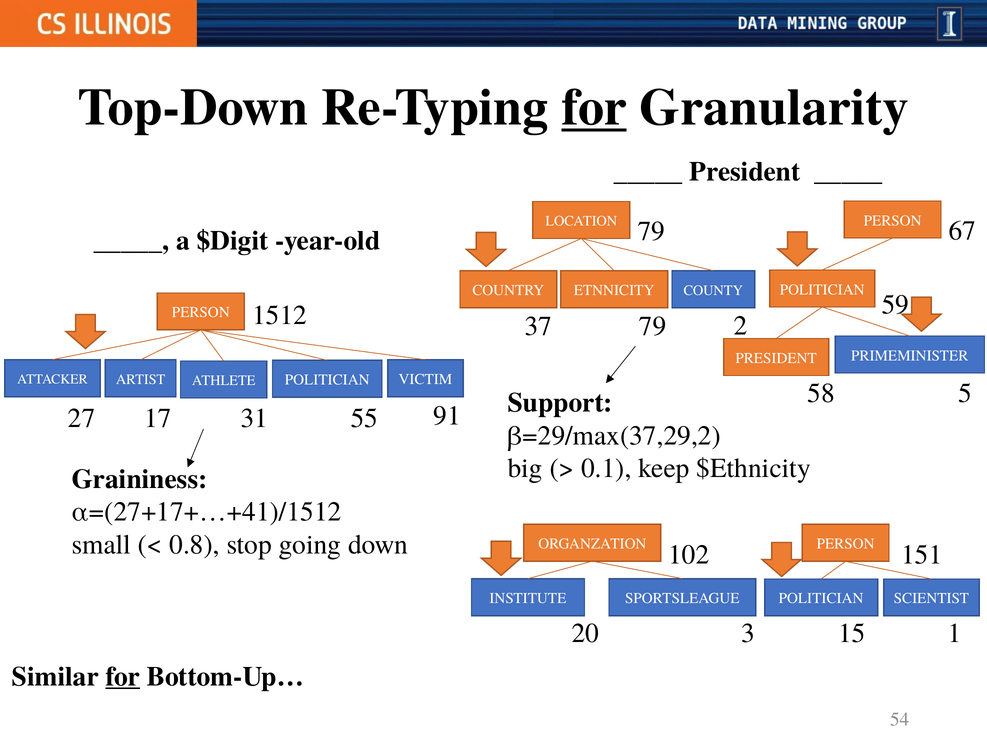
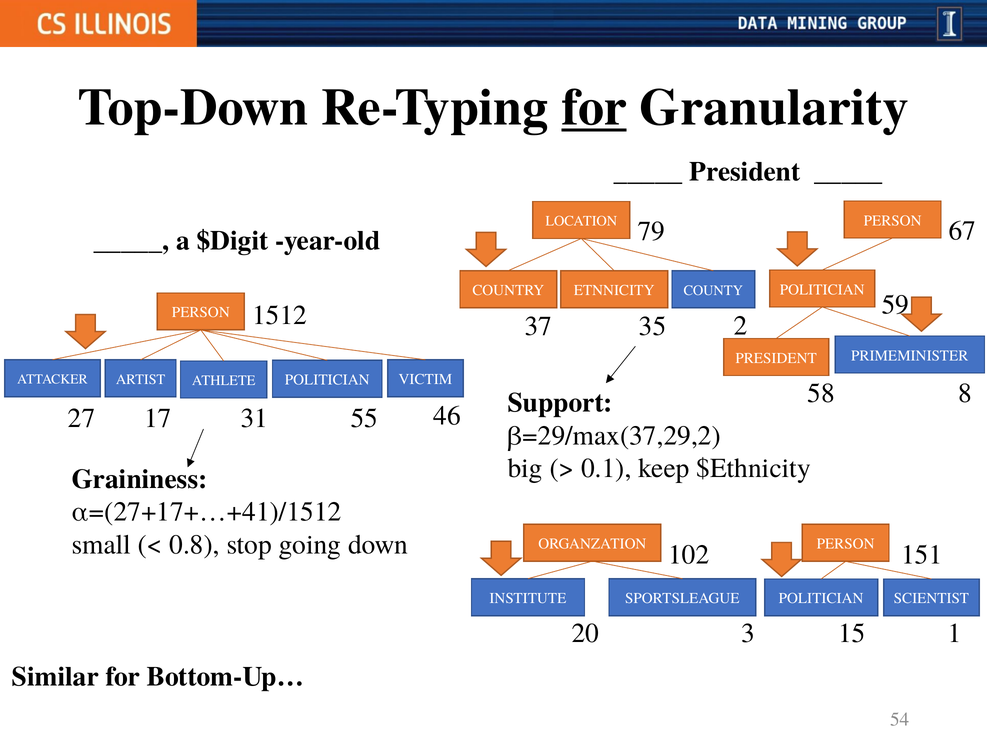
37 79: 79 -> 35 (653, 326)
5: 5 -> 8 (965, 393)
91: 91 -> 46 (447, 416)
for underline: present -> none (123, 677)
